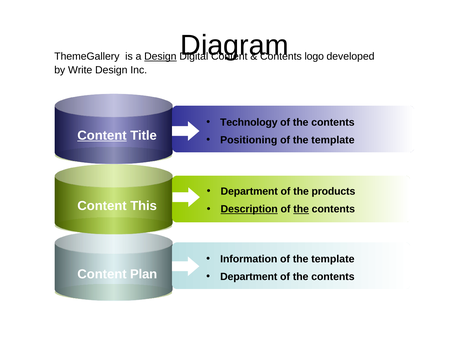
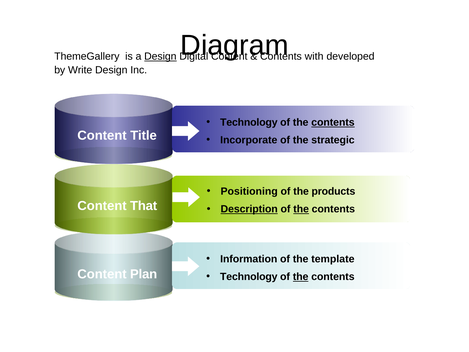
logo: logo -> with (314, 56)
contents underline: none -> present (333, 122)
Content underline: present -> none (102, 135)
Positioning: Positioning -> Incorporate (249, 140)
template: template -> strategic (333, 140)
Department: Department -> Positioning (249, 191)
This: This -> That (144, 206)
Department: Department -> Technology (249, 277)
the underline: none -> present (301, 277)
